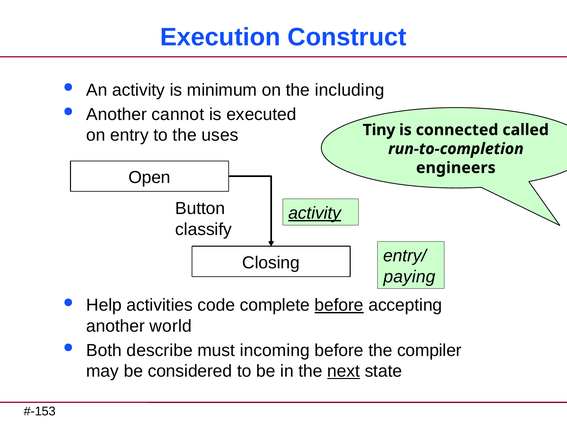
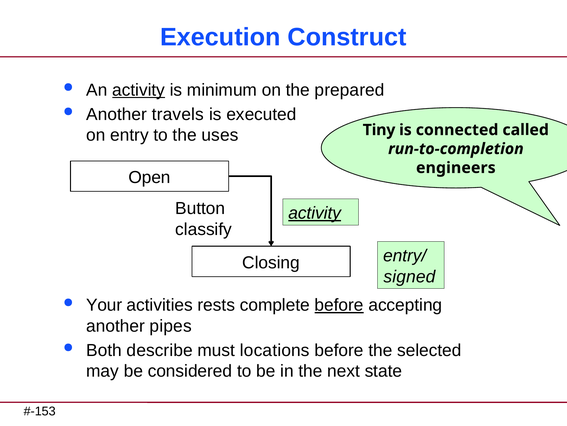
activity underline: none -> present (139, 90)
including: including -> prepared (350, 90)
cannot: cannot -> travels (178, 114)
paying: paying -> signed (409, 276)
Help: Help -> Your (104, 305)
code: code -> rests (216, 305)
world: world -> pipes (171, 325)
incoming: incoming -> locations (275, 350)
compiler: compiler -> selected (429, 350)
next underline: present -> none (344, 370)
